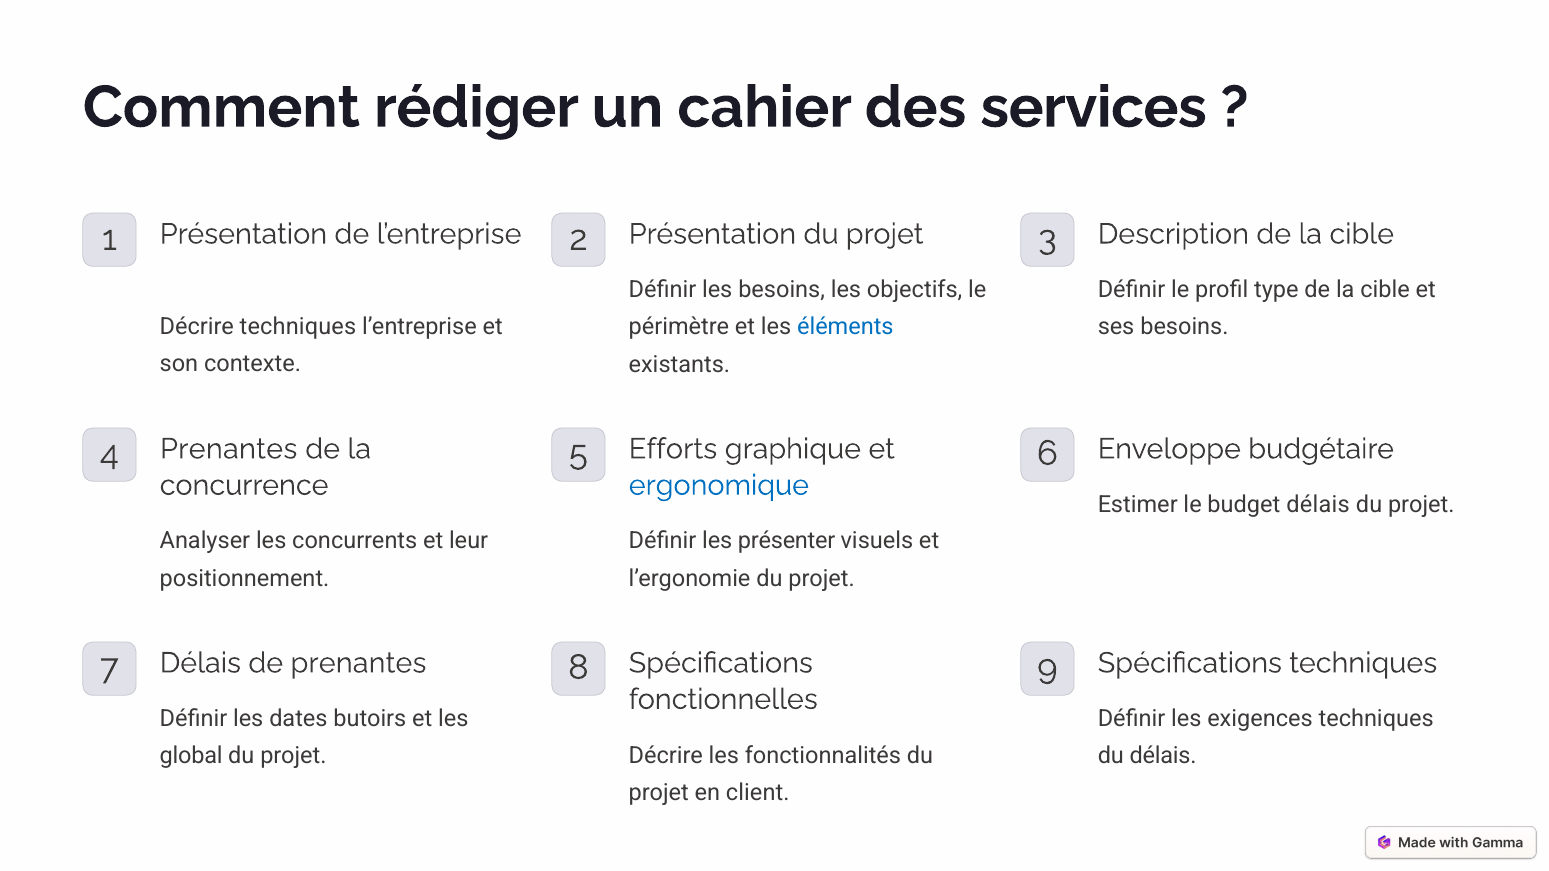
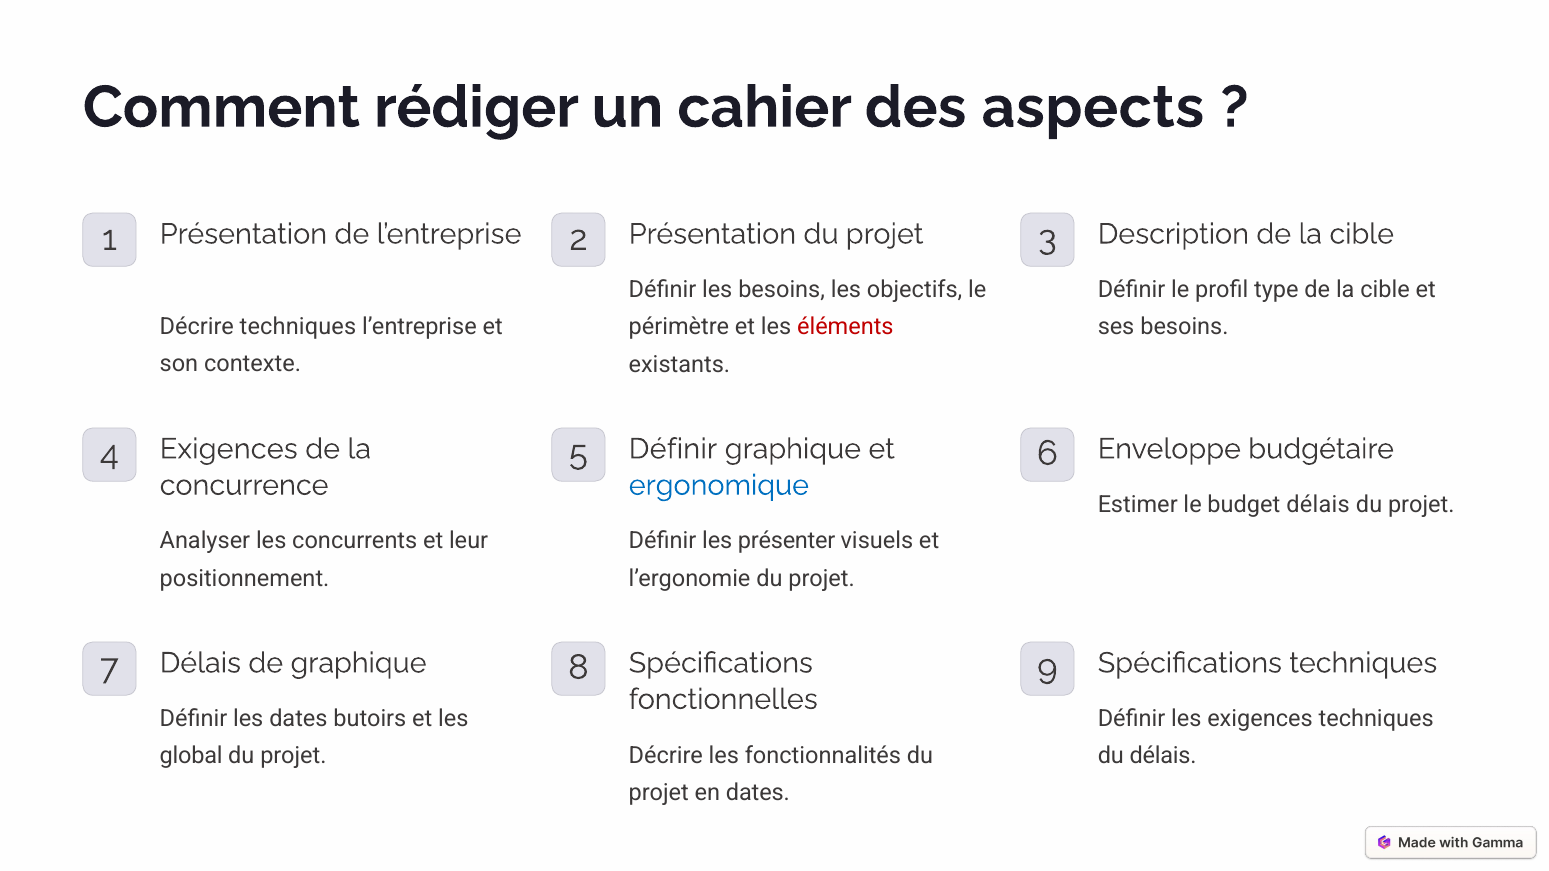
services: services -> aspects (1093, 107)
éléments colour: blue -> red (845, 327)
4 Prenantes: Prenantes -> Exigences (229, 449)
5 Efforts: Efforts -> Définir (673, 449)
de prenantes: prenantes -> graphique (359, 663)
en client: client -> dates (758, 793)
